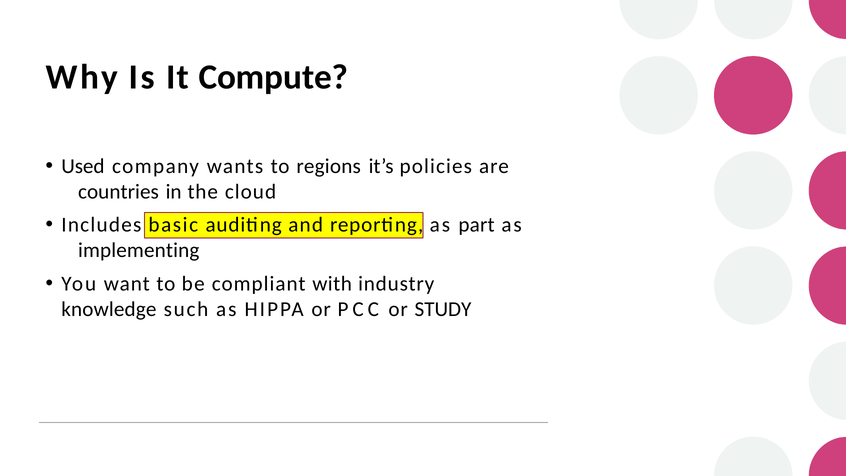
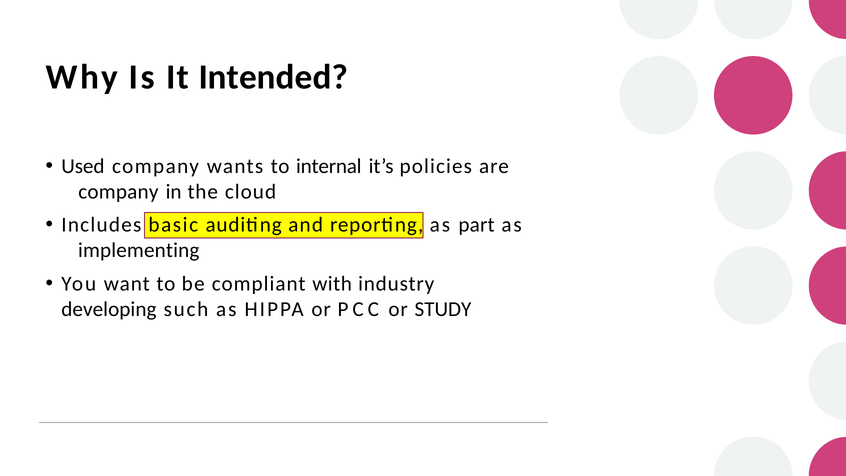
Compute: Compute -> Intended (273, 77)
regions: regions -> internal (329, 166)
countries: countries -> company (118, 192)
knowledge: knowledge -> developing (109, 309)
